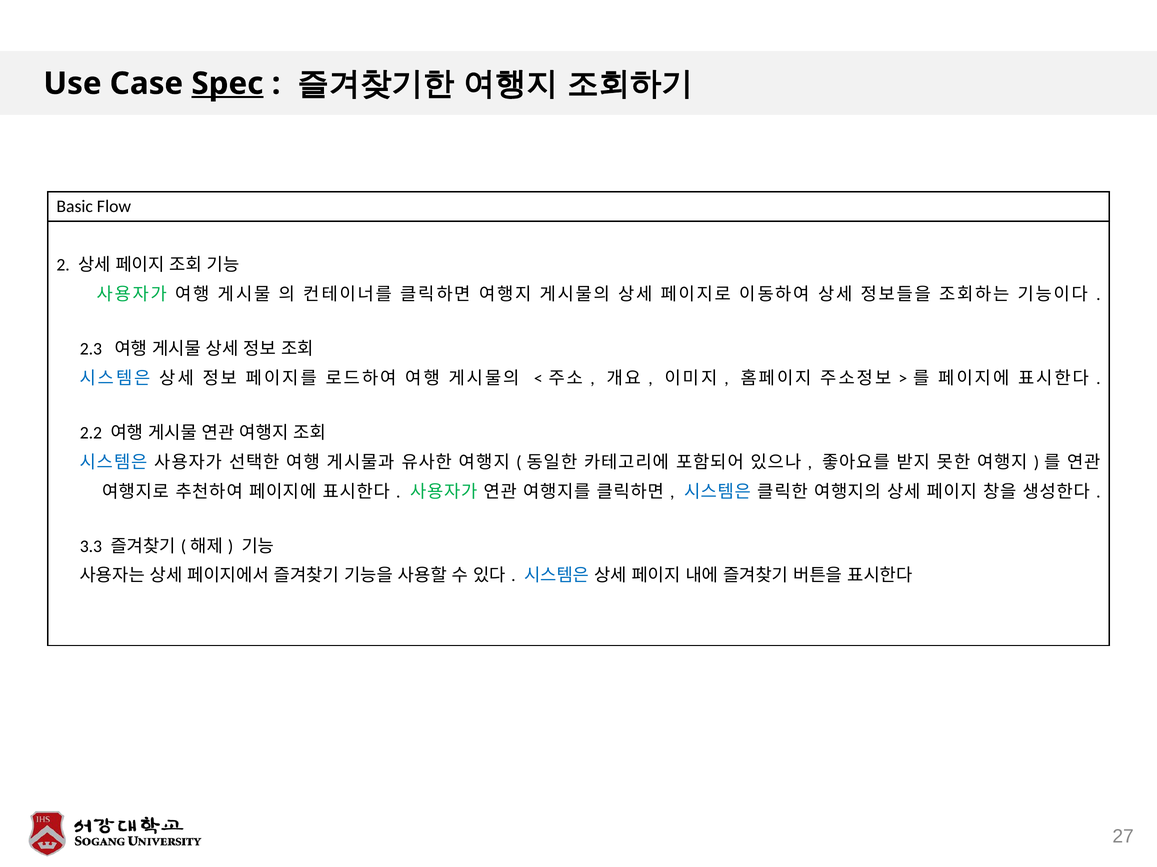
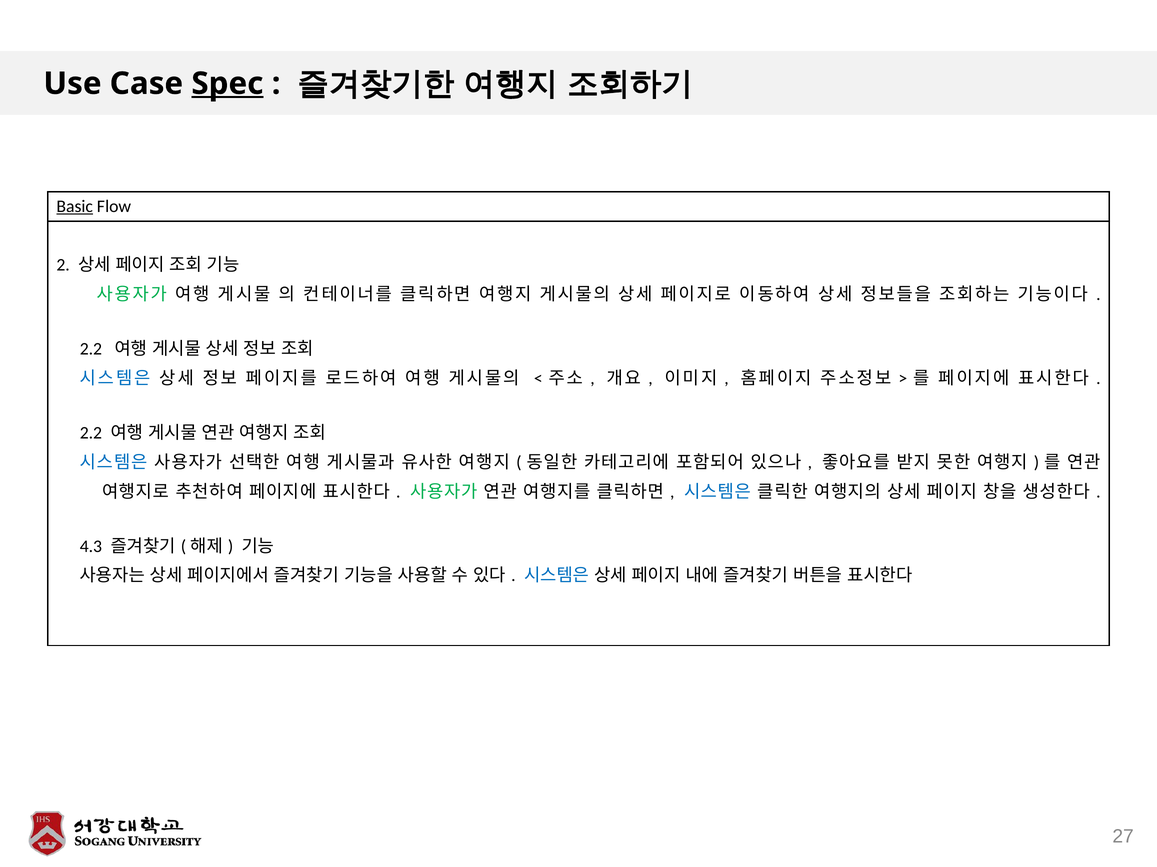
Basic underline: none -> present (75, 206)
2.3: 2.3 -> 2.2 (91, 349)
3.3: 3.3 -> 4.3 (91, 547)
